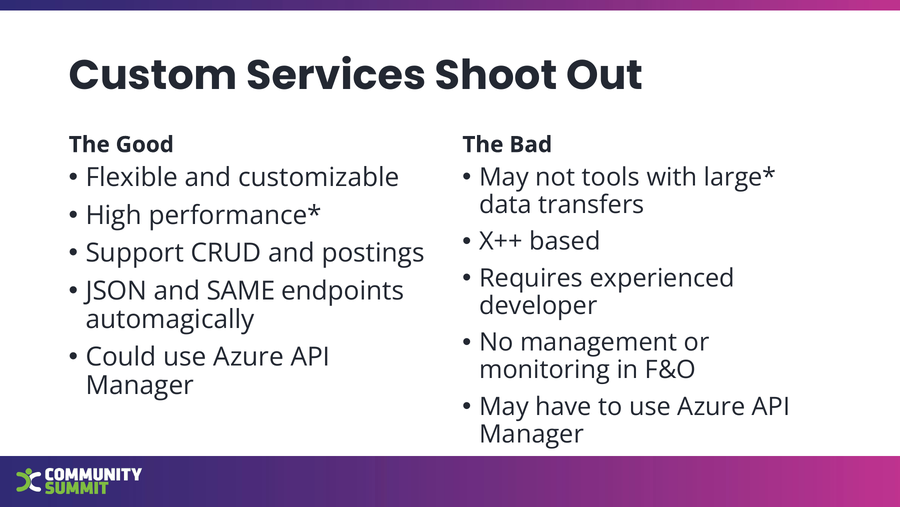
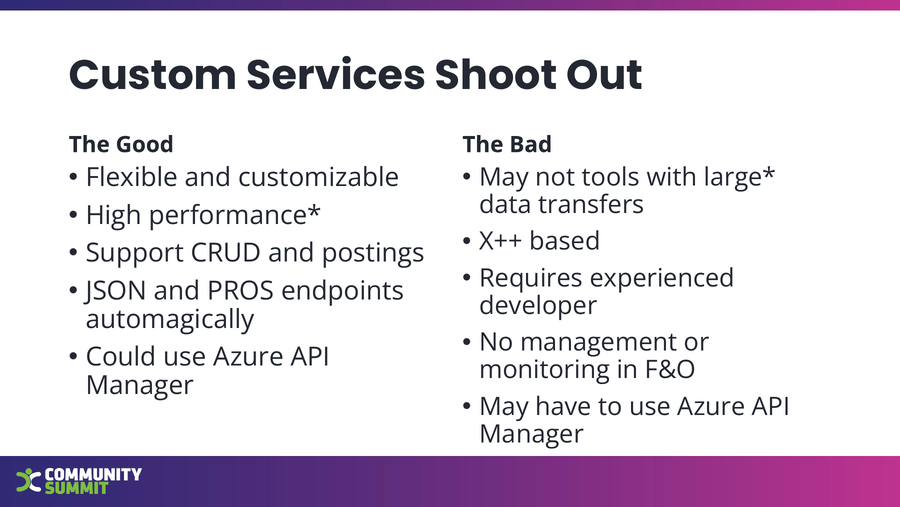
SAME: SAME -> PROS (241, 291)
